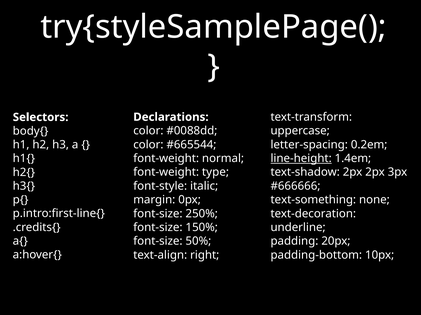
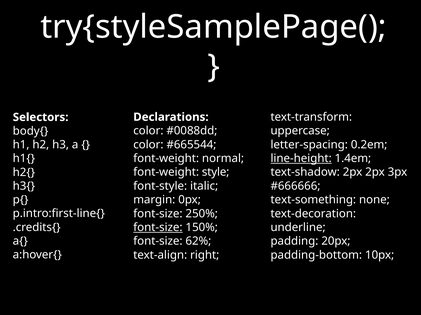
type: type -> style (216, 173)
font-size underline: none -> present (158, 228)
50%: 50% -> 62% (198, 242)
